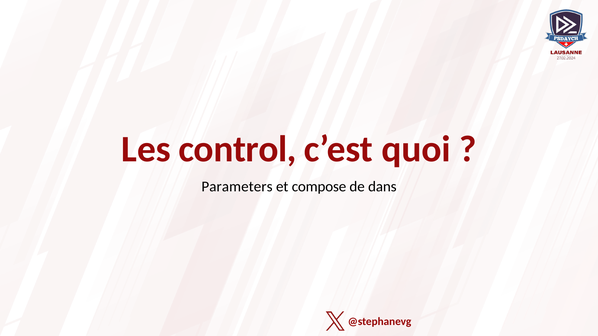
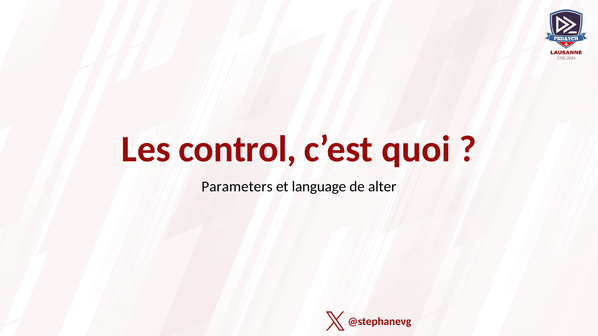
compose: compose -> language (319, 187)
dans: dans -> alter (382, 187)
